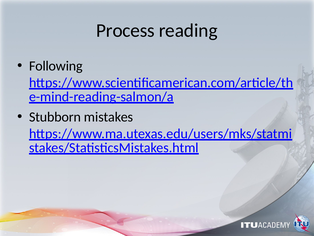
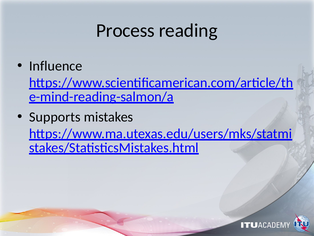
Following: Following -> Influence (56, 66)
Stubborn: Stubborn -> Supports (55, 117)
